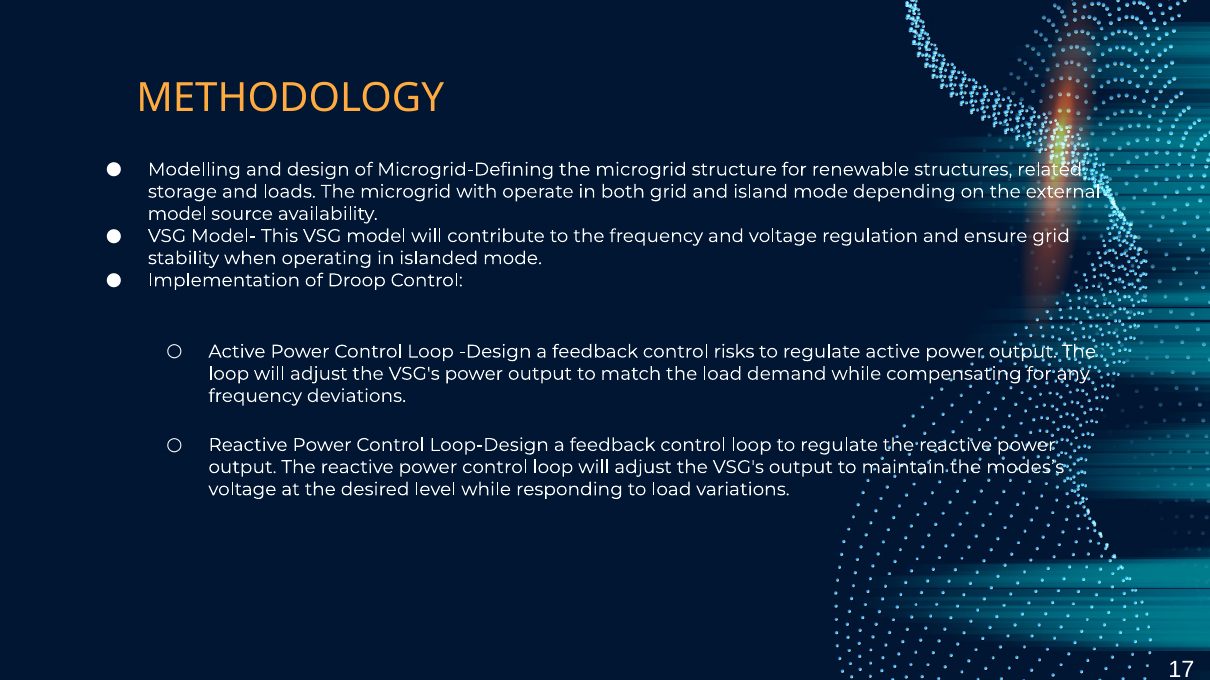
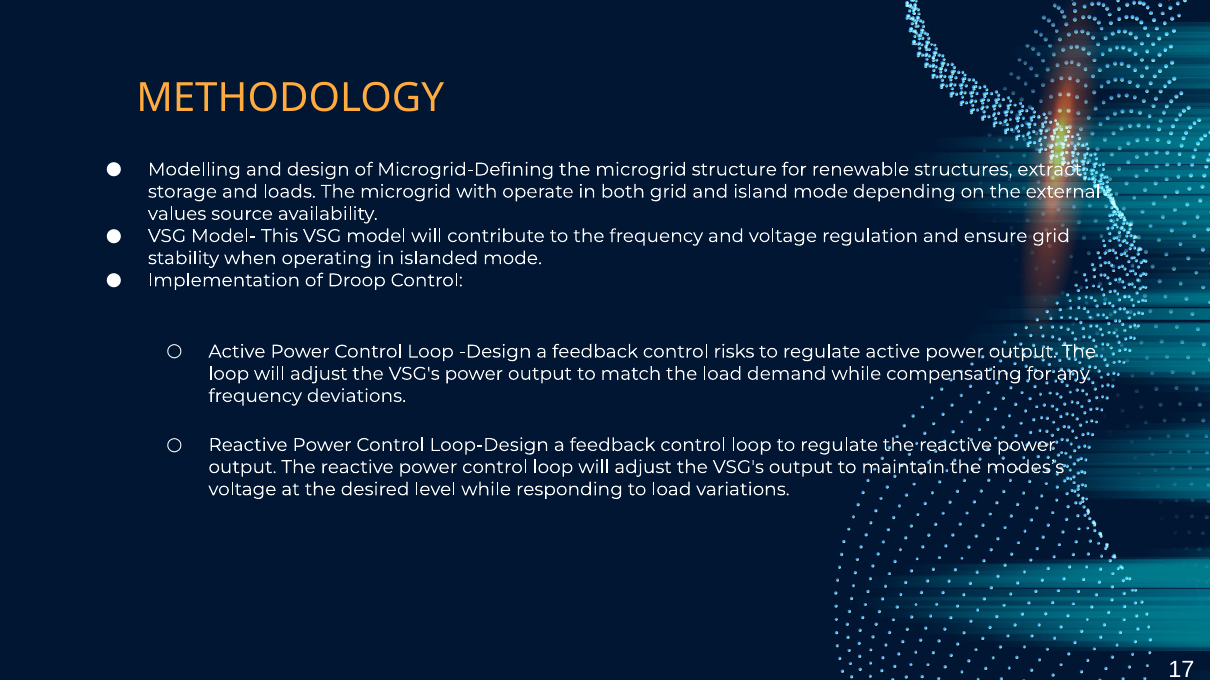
related: related -> extract (1050, 170)
model: model -> values (177, 214)
